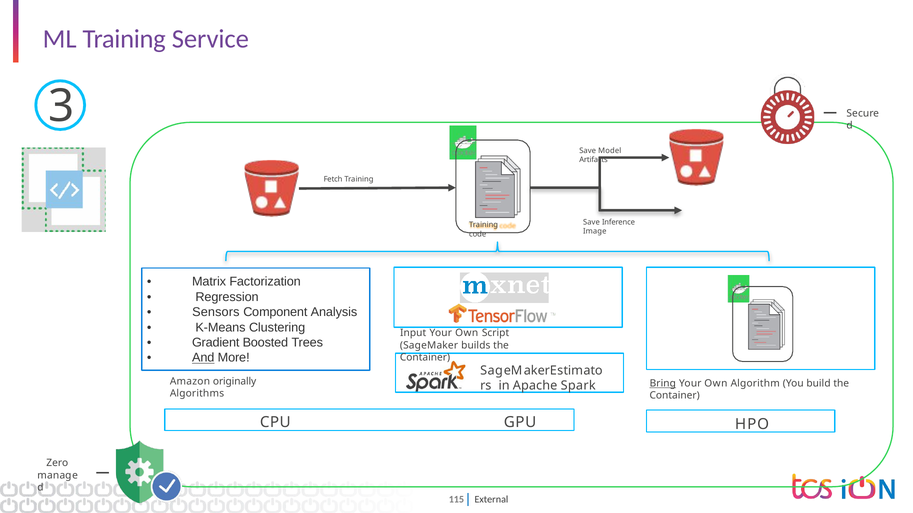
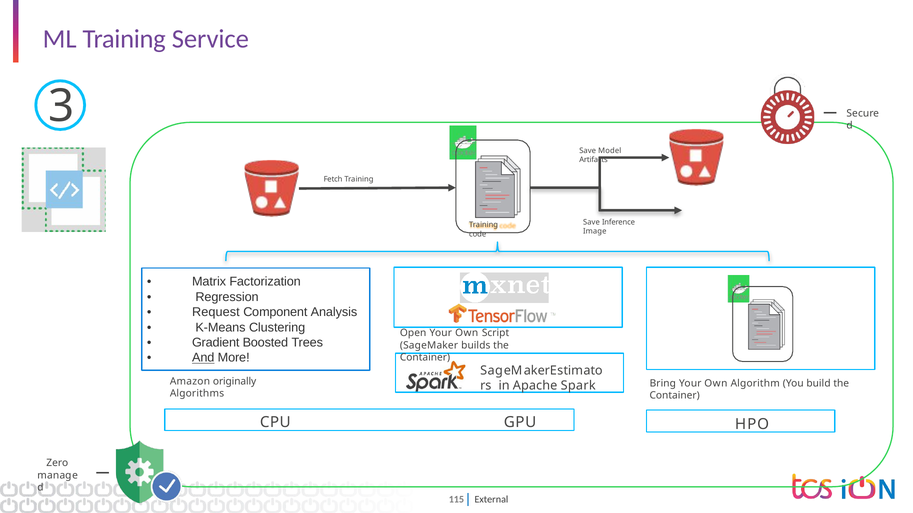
Sensors: Sensors -> Request (216, 312)
Input: Input -> Open (413, 333)
Bring underline: present -> none (663, 384)
